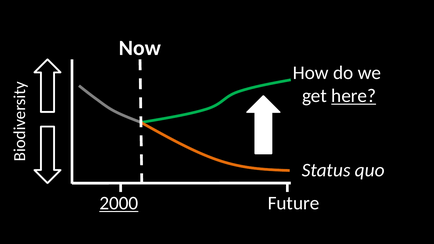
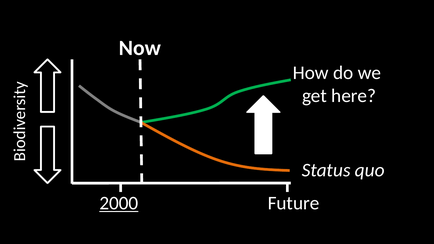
here underline: present -> none (354, 96)
